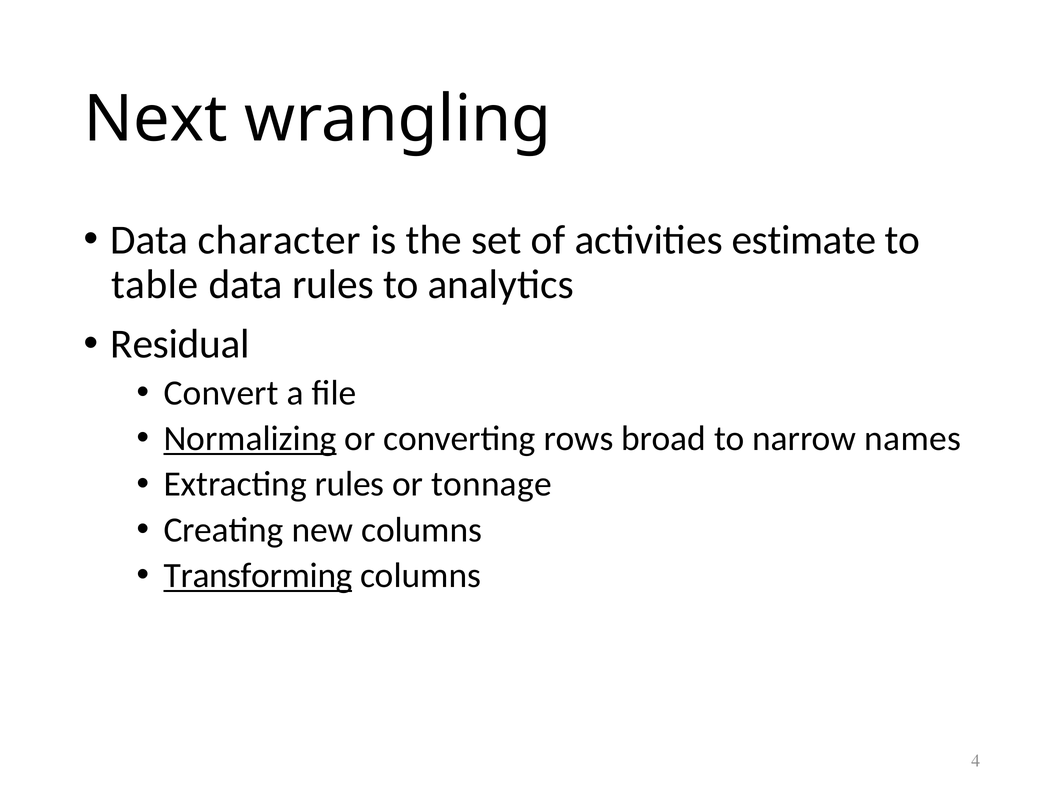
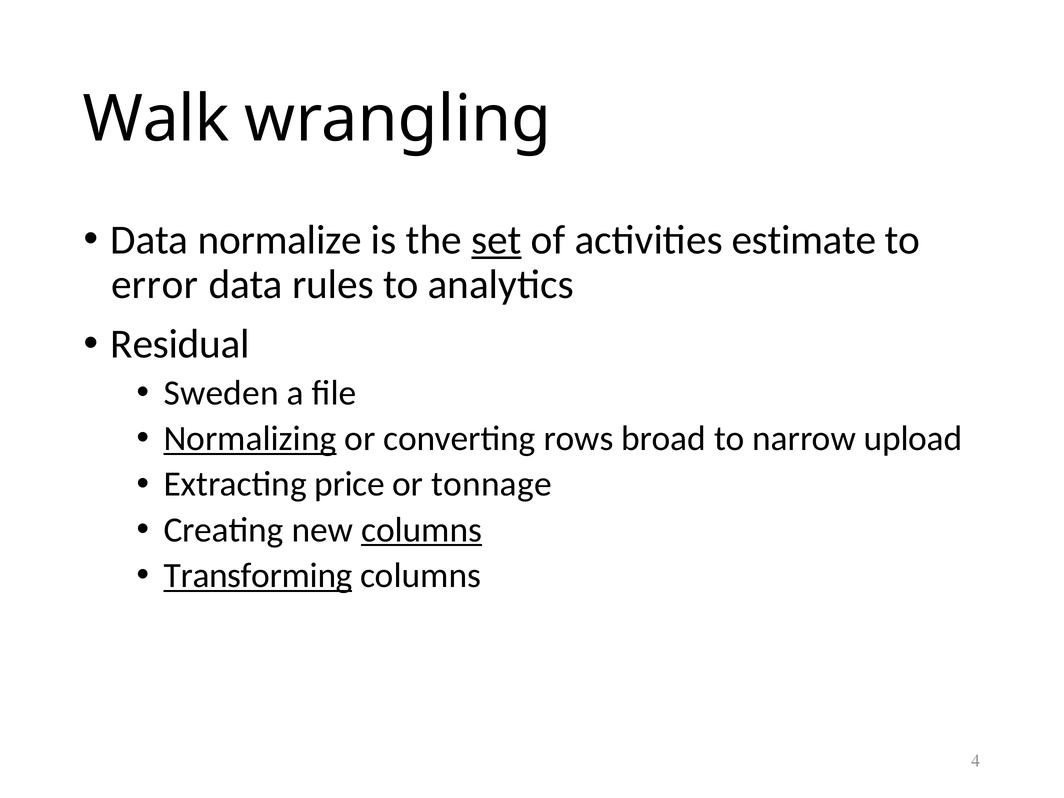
Next: Next -> Walk (156, 119)
character: character -> normalize (280, 240)
set underline: none -> present (497, 240)
table: table -> error (155, 285)
Convert: Convert -> Sweden (221, 393)
names: names -> upload (913, 439)
Extracting rules: rules -> price (350, 484)
columns underline: none -> present (422, 530)
